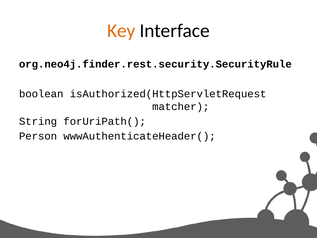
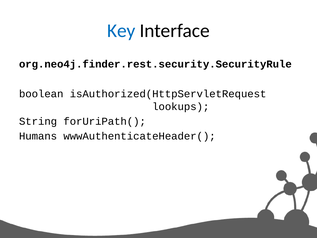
Key colour: orange -> blue (121, 31)
matcher: matcher -> lookups (181, 106)
Person: Person -> Humans (38, 136)
